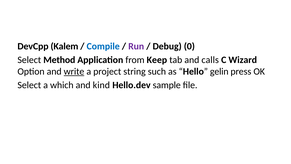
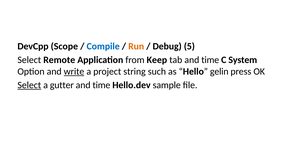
Kalem: Kalem -> Scope (64, 46)
Run colour: purple -> orange (136, 46)
0: 0 -> 5 (189, 46)
Method: Method -> Remote (59, 60)
tab and calls: calls -> time (210, 60)
Wizard: Wizard -> System (243, 60)
Select underline: none -> present (29, 85)
which: which -> gutter (62, 85)
kind: kind -> time (101, 85)
